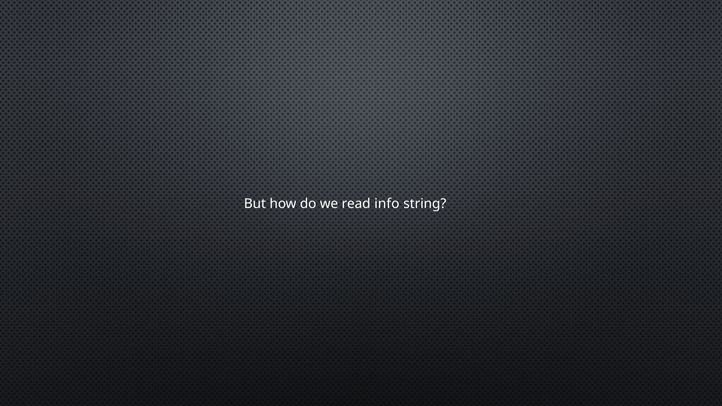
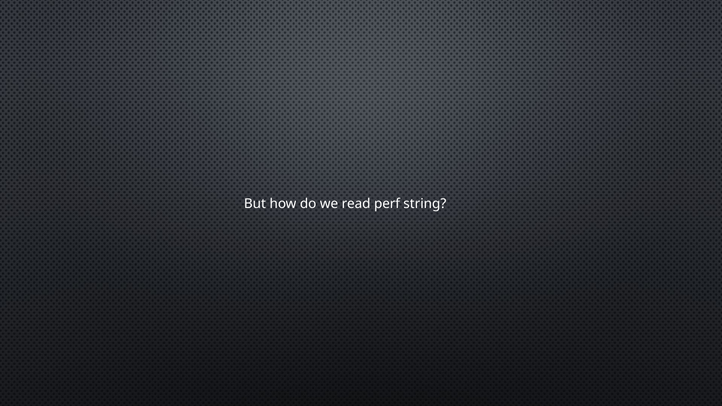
info: info -> perf (387, 204)
